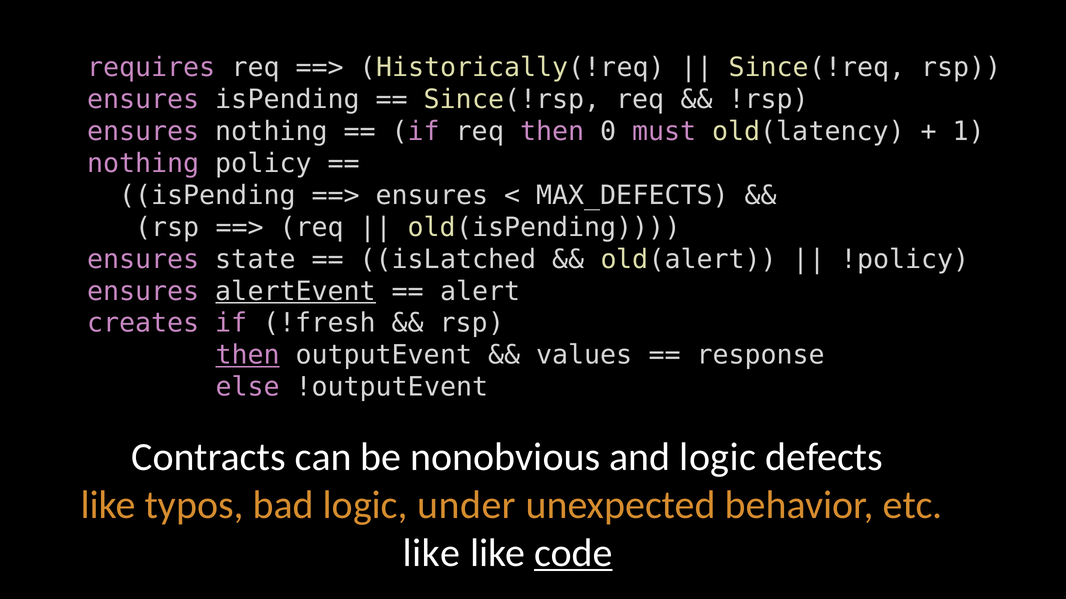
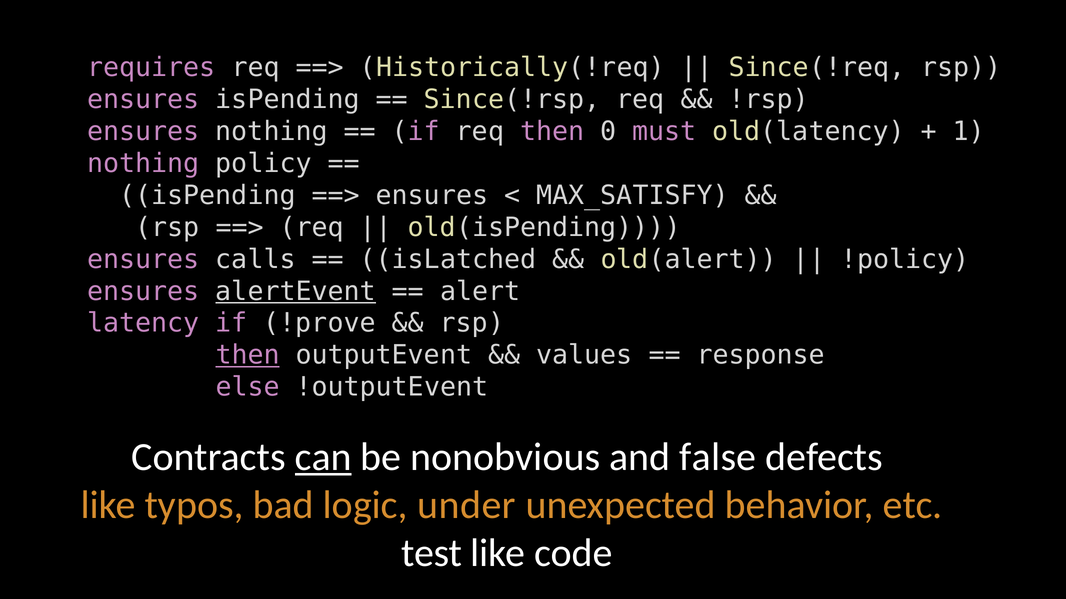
MAX_DEFECTS: MAX_DEFECTS -> MAX_SATISFY (633, 196)
state: state -> calls (256, 260)
creates: creates -> latency (143, 323)
!fresh: !fresh -> !prove (320, 323)
can underline: none -> present (323, 457)
and logic: logic -> false (718, 457)
like: like -> test (432, 553)
code underline: present -> none (573, 553)
